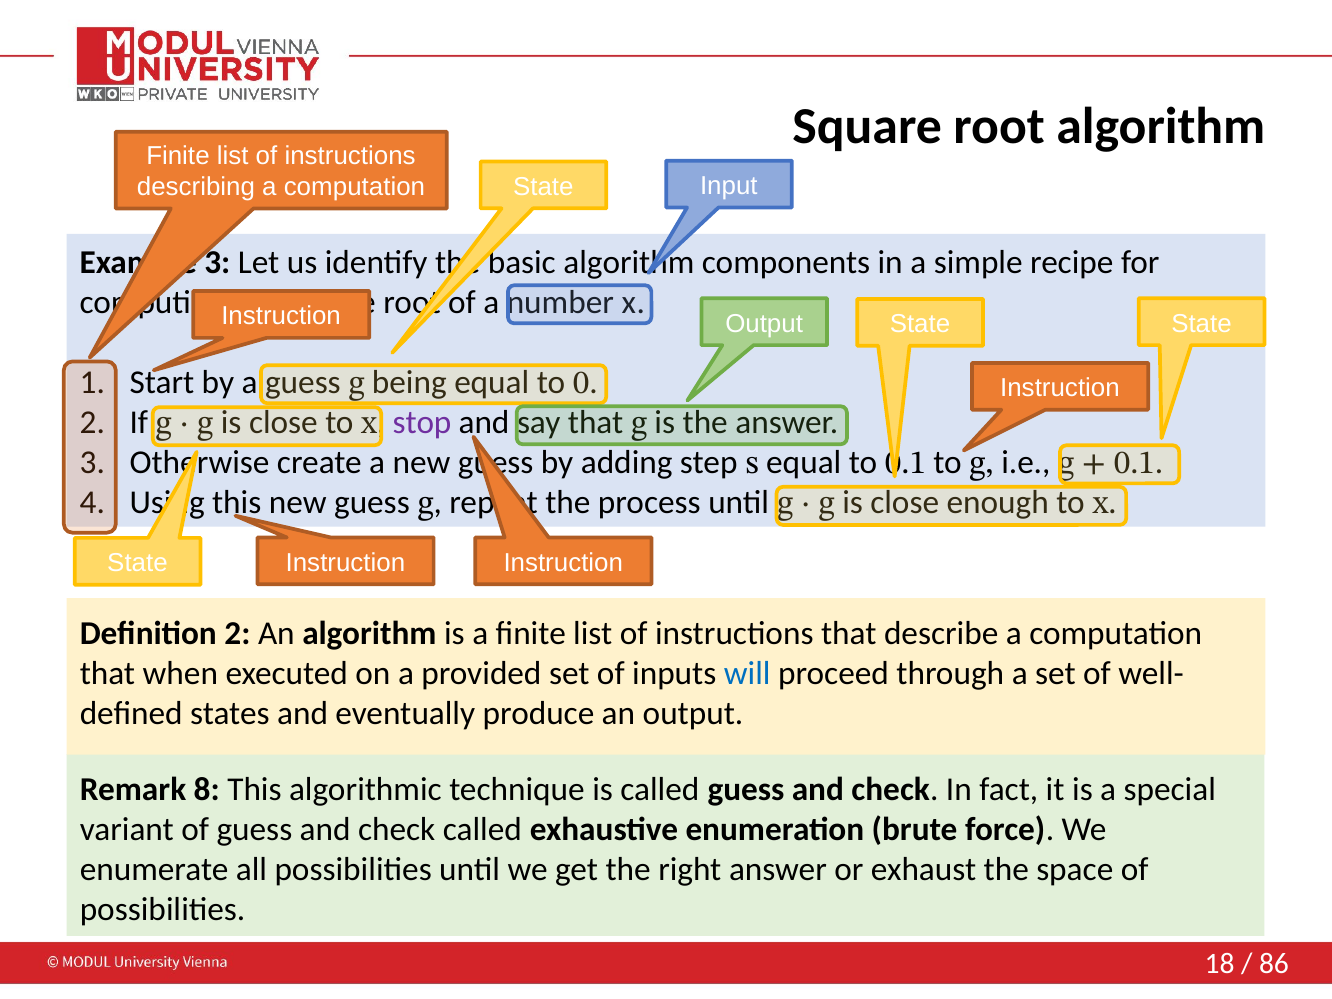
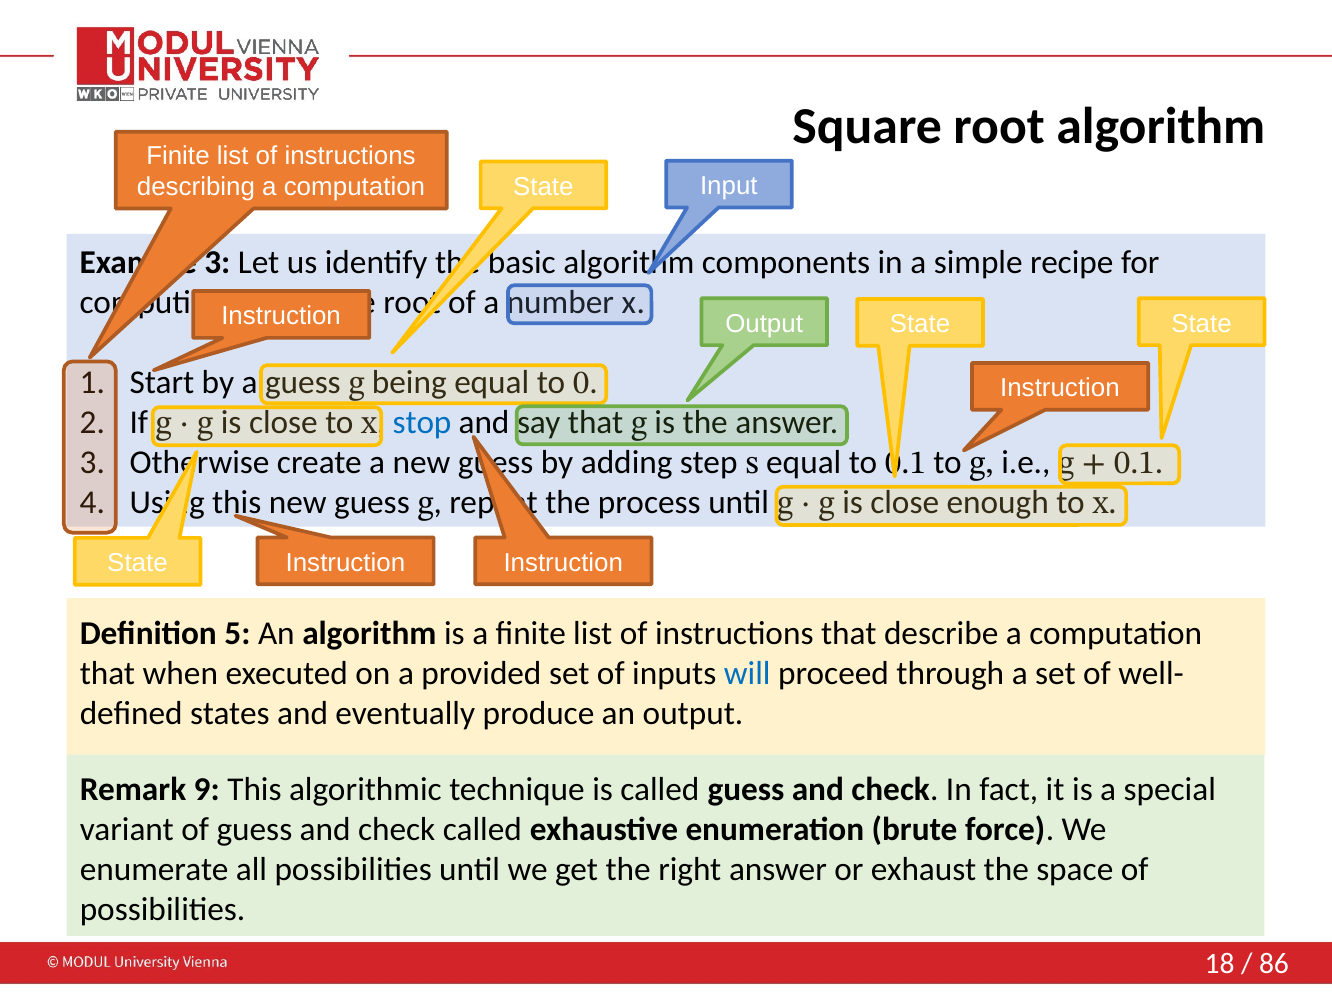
stop colour: purple -> blue (422, 423)
Definition 2: 2 -> 5 (237, 634)
8: 8 -> 9 (207, 790)
